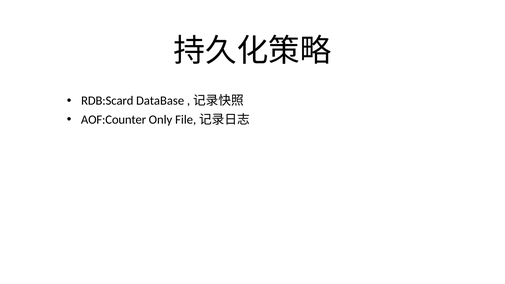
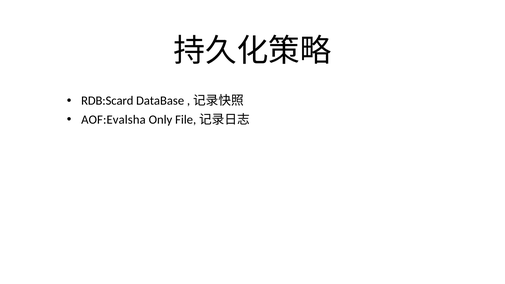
AOF:Counter: AOF:Counter -> AOF:Evalsha (113, 120)
